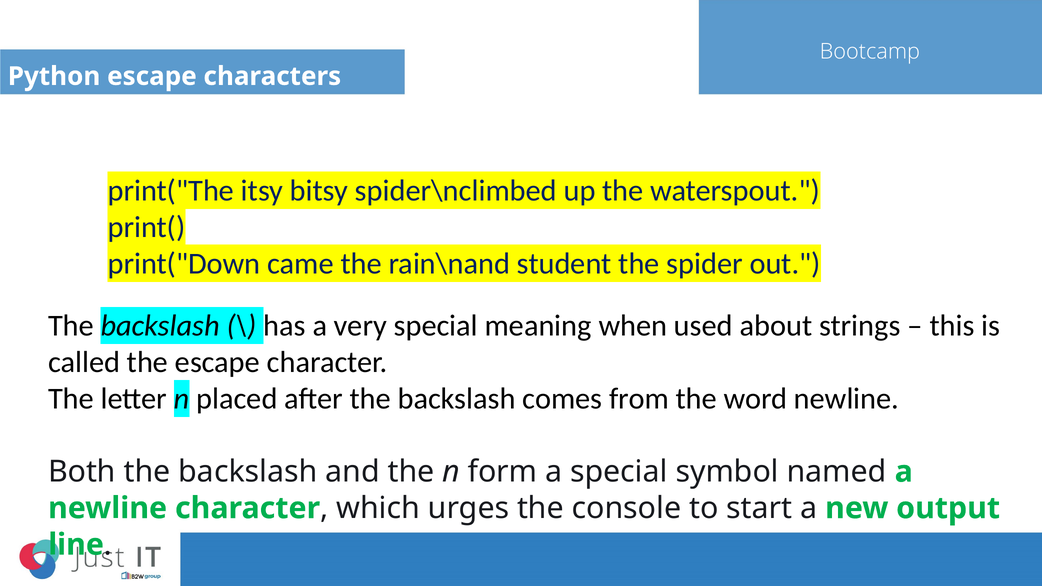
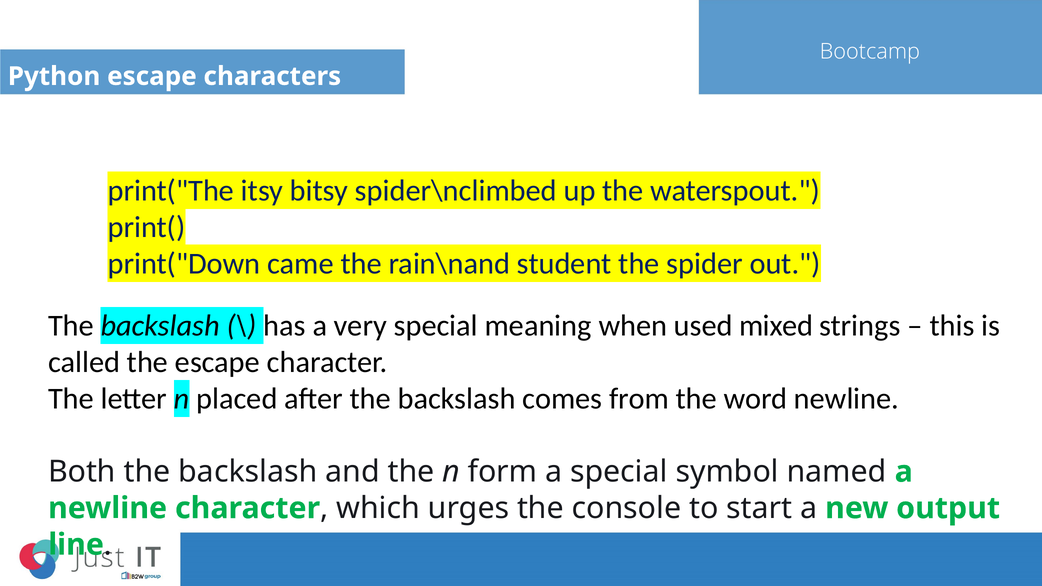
about: about -> mixed (776, 326)
